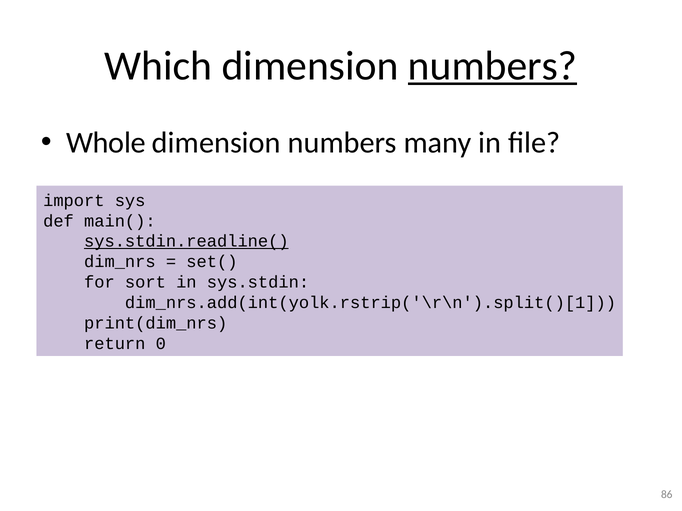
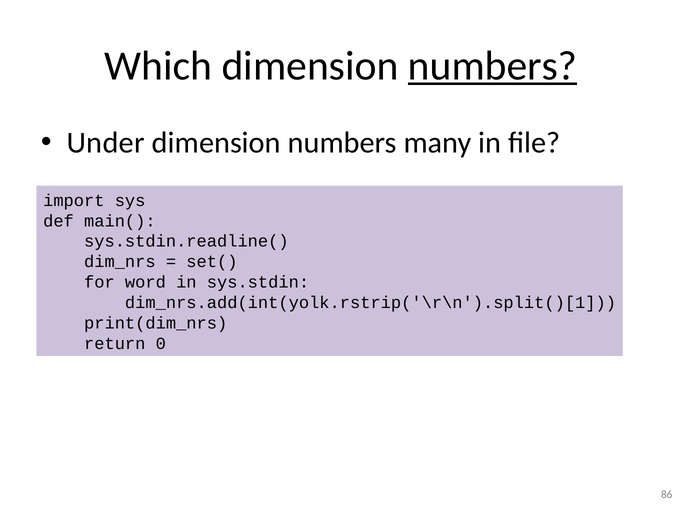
Whole: Whole -> Under (106, 143)
sys.stdin.readline( underline: present -> none (186, 242)
sort: sort -> word (145, 283)
